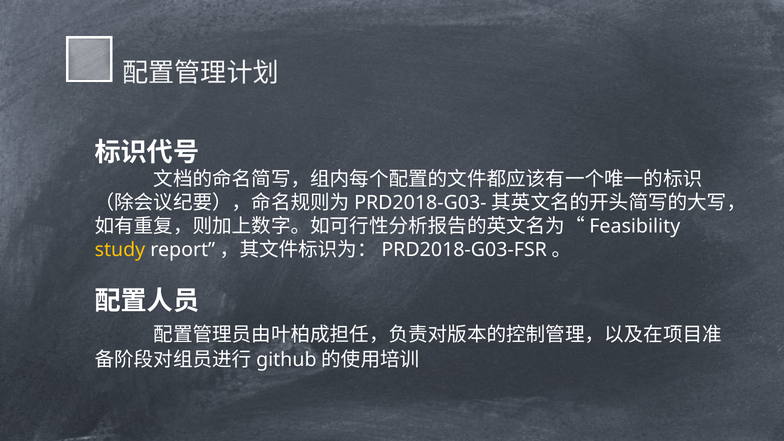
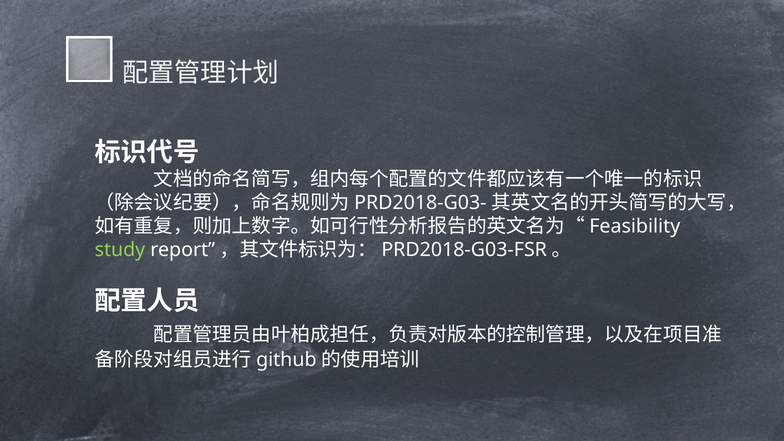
study colour: yellow -> light green (120, 250)
